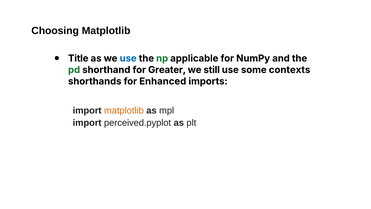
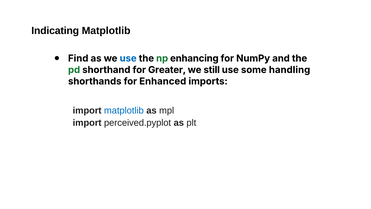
Choosing: Choosing -> Indicating (55, 31)
Title: Title -> Find (78, 58)
applicable: applicable -> enhancing (194, 58)
contexts: contexts -> handling (290, 70)
matplotlib colour: orange -> blue (124, 110)
